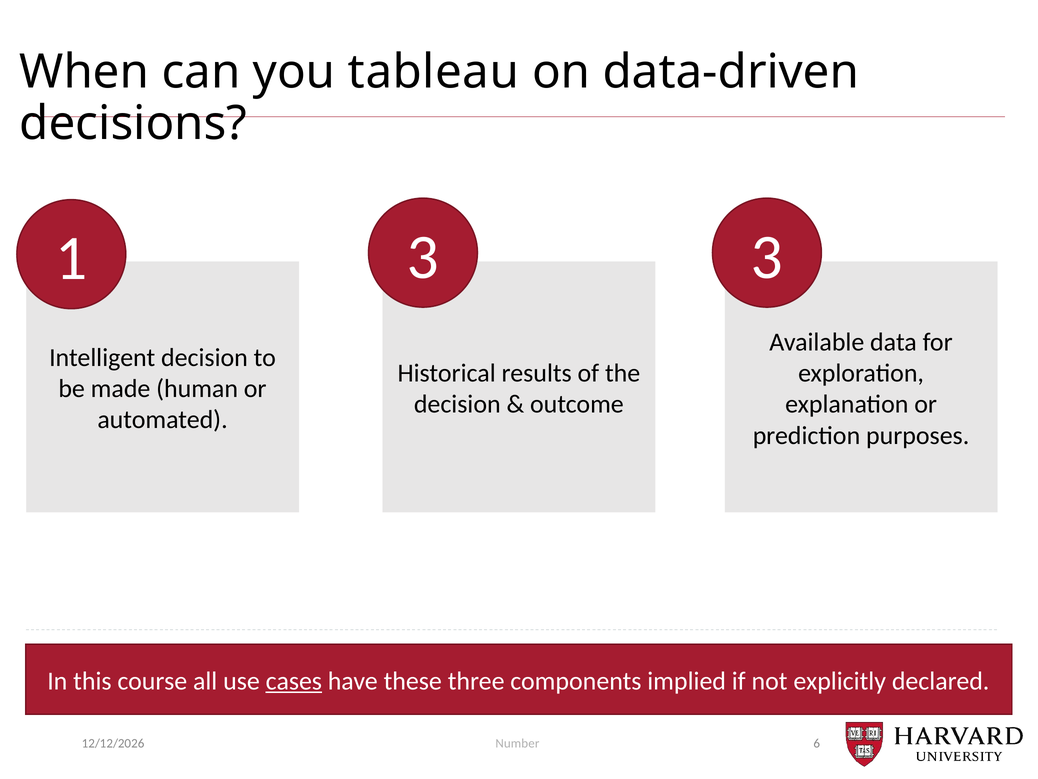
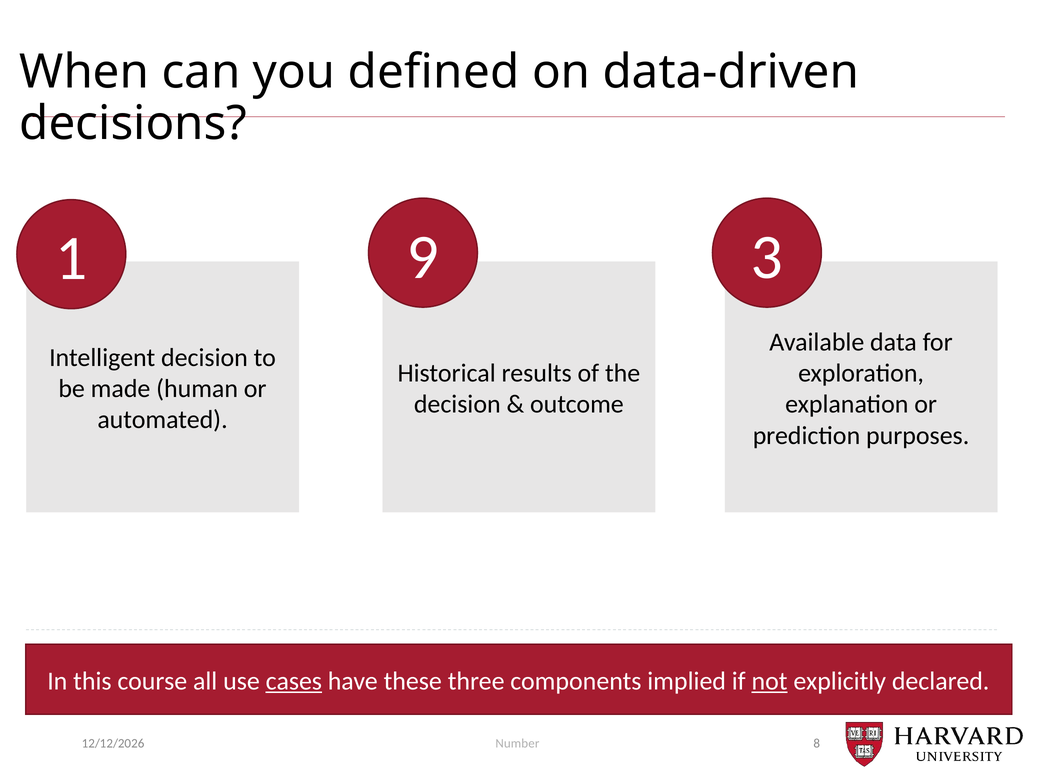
tableau: tableau -> defined (434, 72)
1 3: 3 -> 9 (423, 257)
not underline: none -> present (770, 681)
6: 6 -> 8 (817, 743)
